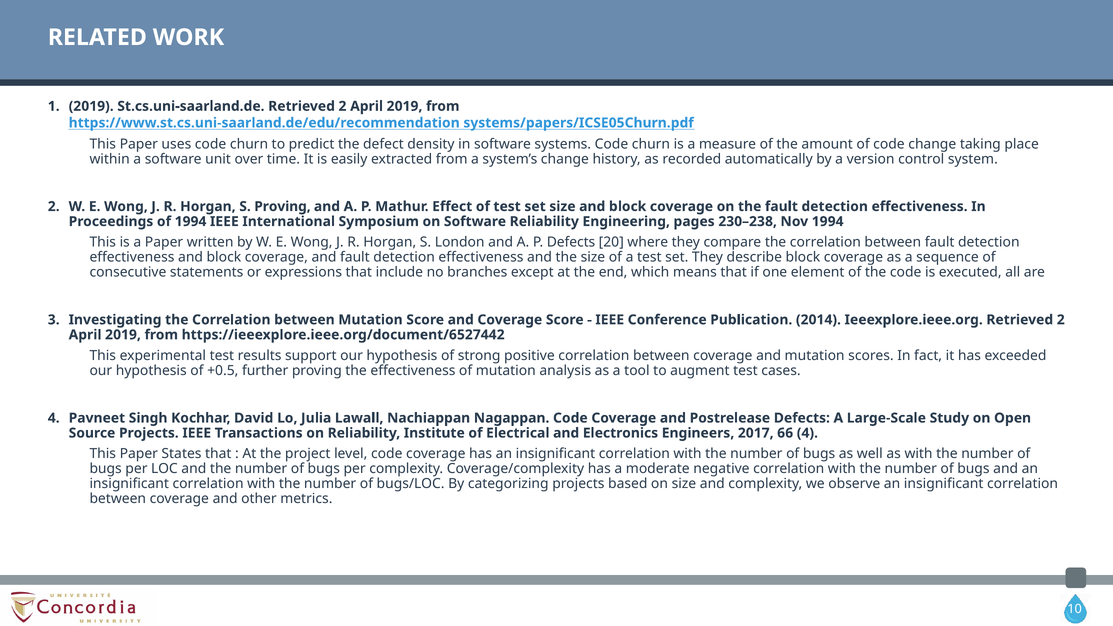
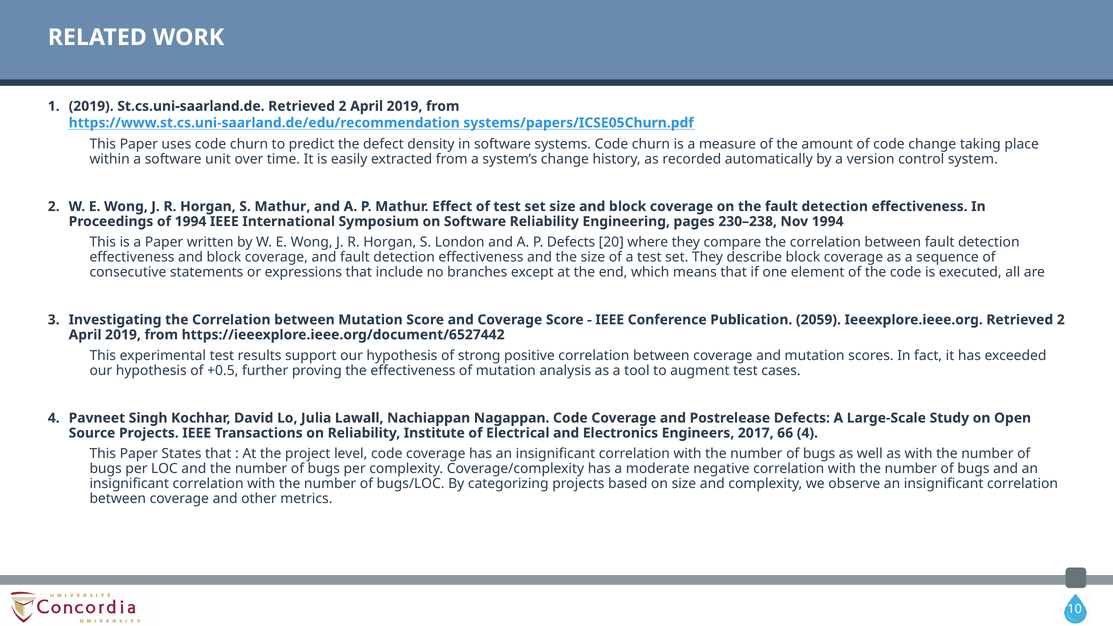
S Proving: Proving -> Mathur (282, 206)
2014: 2014 -> 2059 (818, 320)
